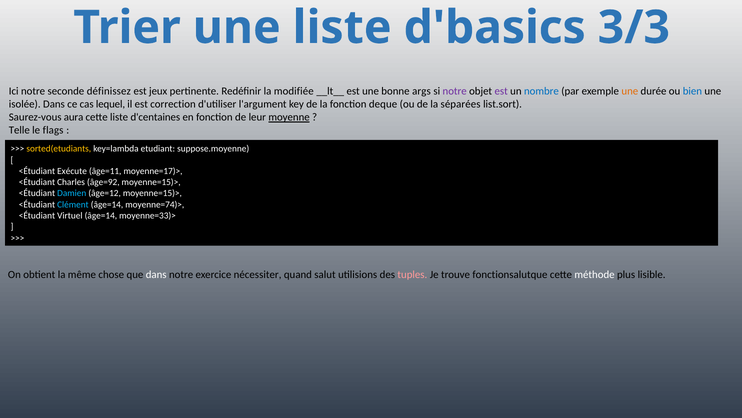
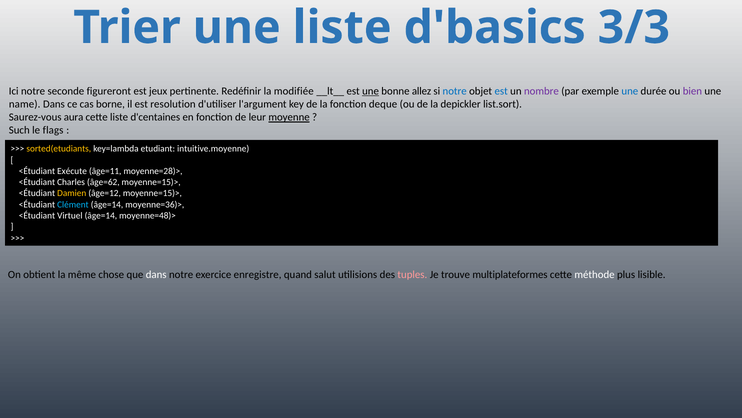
définissez: définissez -> figureront (109, 91)
une underline: none -> present (371, 91)
args: args -> allez (422, 91)
notre colour: purple -> blue (455, 91)
est colour: purple -> blue (501, 91)
nombre colour: blue -> purple (541, 91)
une colour: orange -> blue (630, 91)
bien colour: blue -> purple (692, 91)
isolée: isolée -> name (25, 104)
lequel: lequel -> borne (110, 104)
correction: correction -> resolution (173, 104)
séparées: séparées -> depickler (461, 104)
Telle: Telle -> Such (19, 130)
suppose.moyenne: suppose.moyenne -> intuitive.moyenne (213, 149)
moyenne=17)>: moyenne=17)> -> moyenne=28)> (153, 171)
âge=92: âge=92 -> âge=62 (103, 182)
Damien colour: light blue -> yellow (72, 193)
moyenne=74)>: moyenne=74)> -> moyenne=36)> (155, 204)
moyenne=33)>: moyenne=33)> -> moyenne=48)> (148, 215)
nécessiter: nécessiter -> enregistre (258, 274)
fonctionsalutque: fonctionsalutque -> multiplateformes (510, 274)
